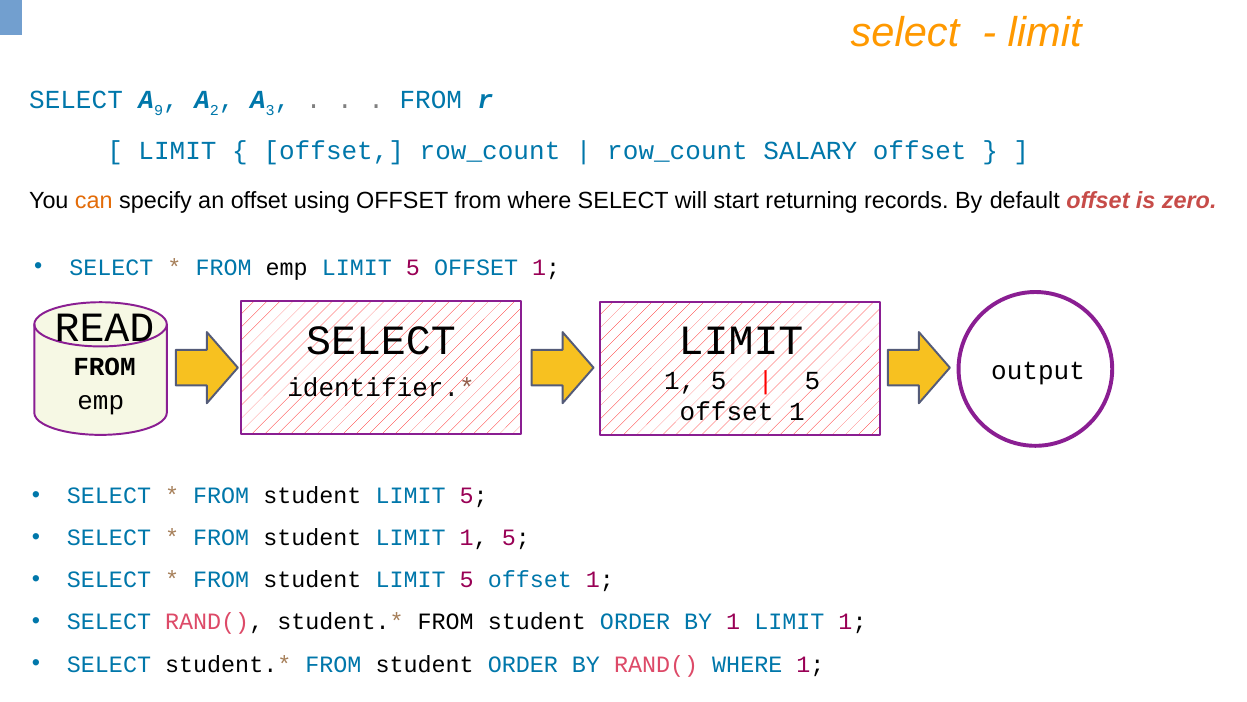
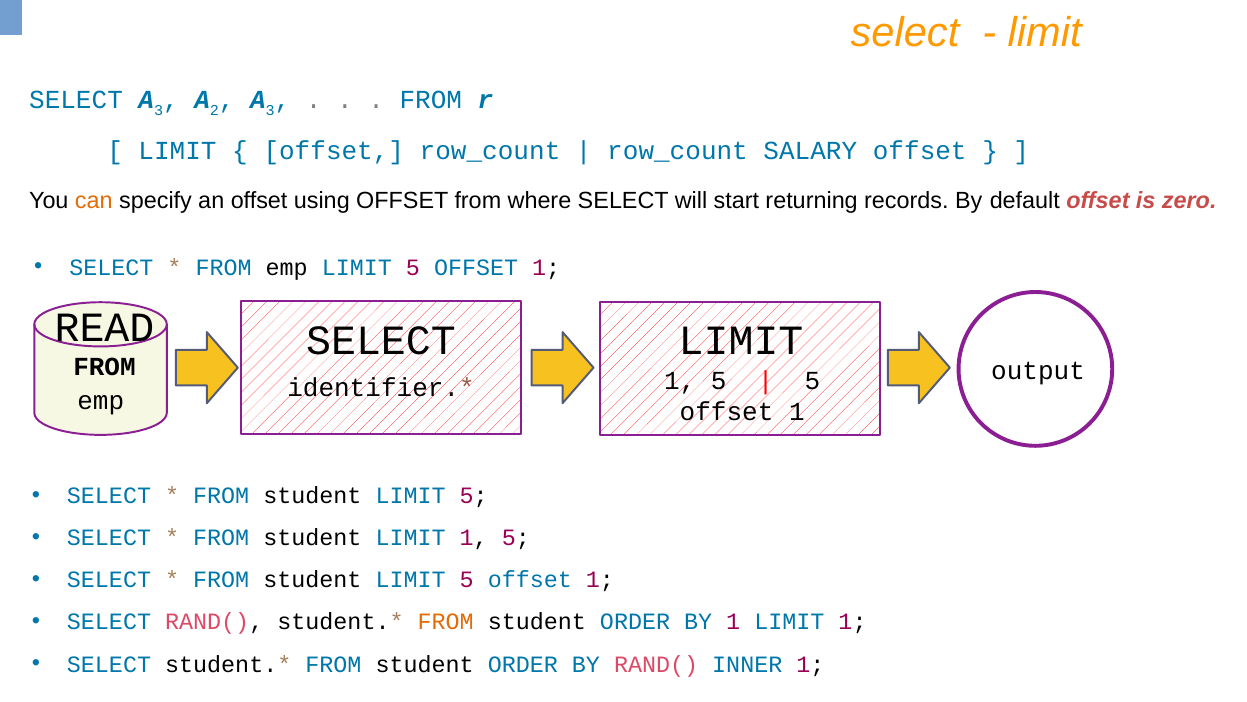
9: 9 -> 3 (159, 110)
FROM colour: black -> orange (446, 622)
RAND( WHERE: WHERE -> INNER (747, 664)
